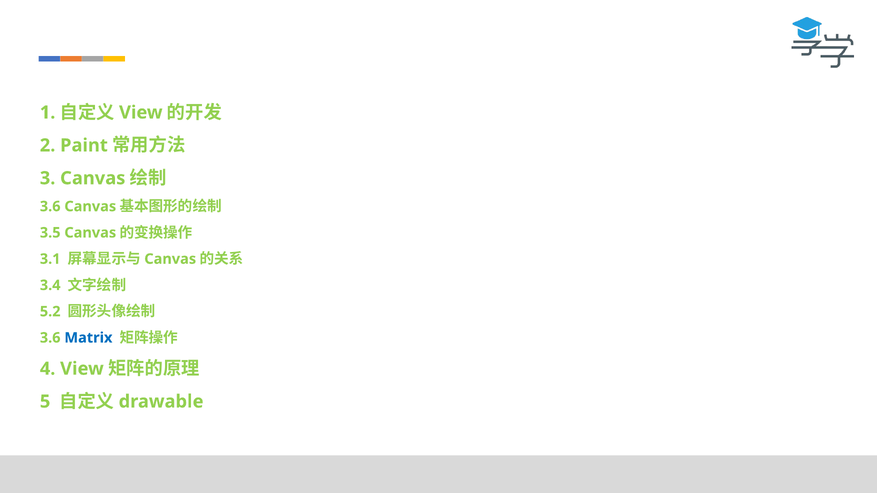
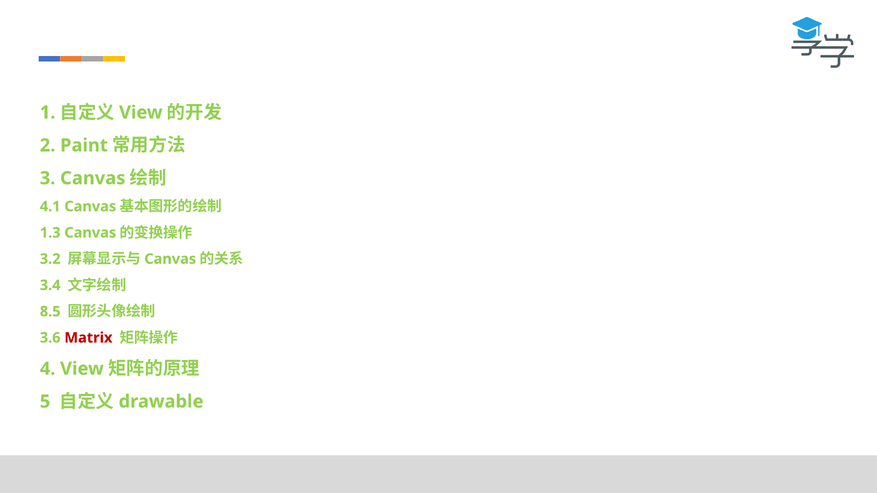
3.6: 3.6 -> 4.1 (50, 207)
3.5: 3.5 -> 1.3 (50, 233)
3.1: 3.1 -> 3.2 (50, 259)
5.2: 5.2 -> 8.5 (50, 312)
Matrix colour: blue -> red (88, 338)
